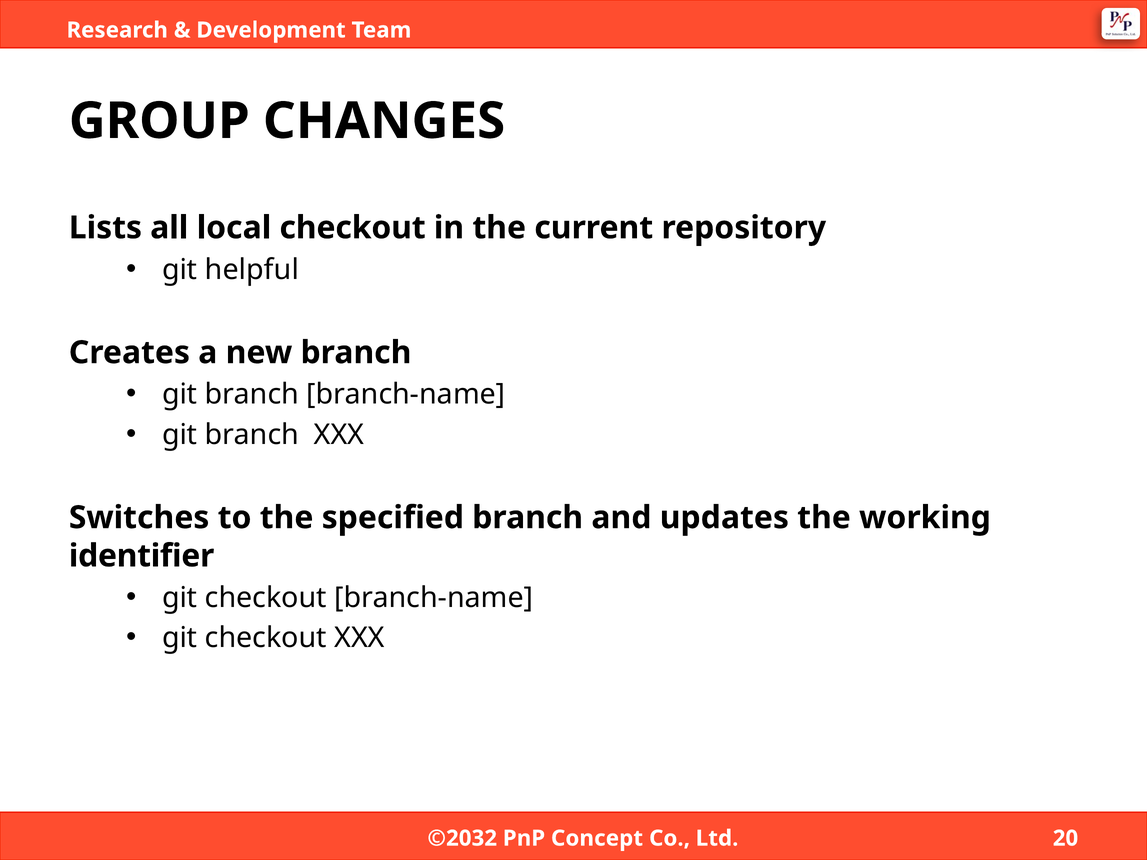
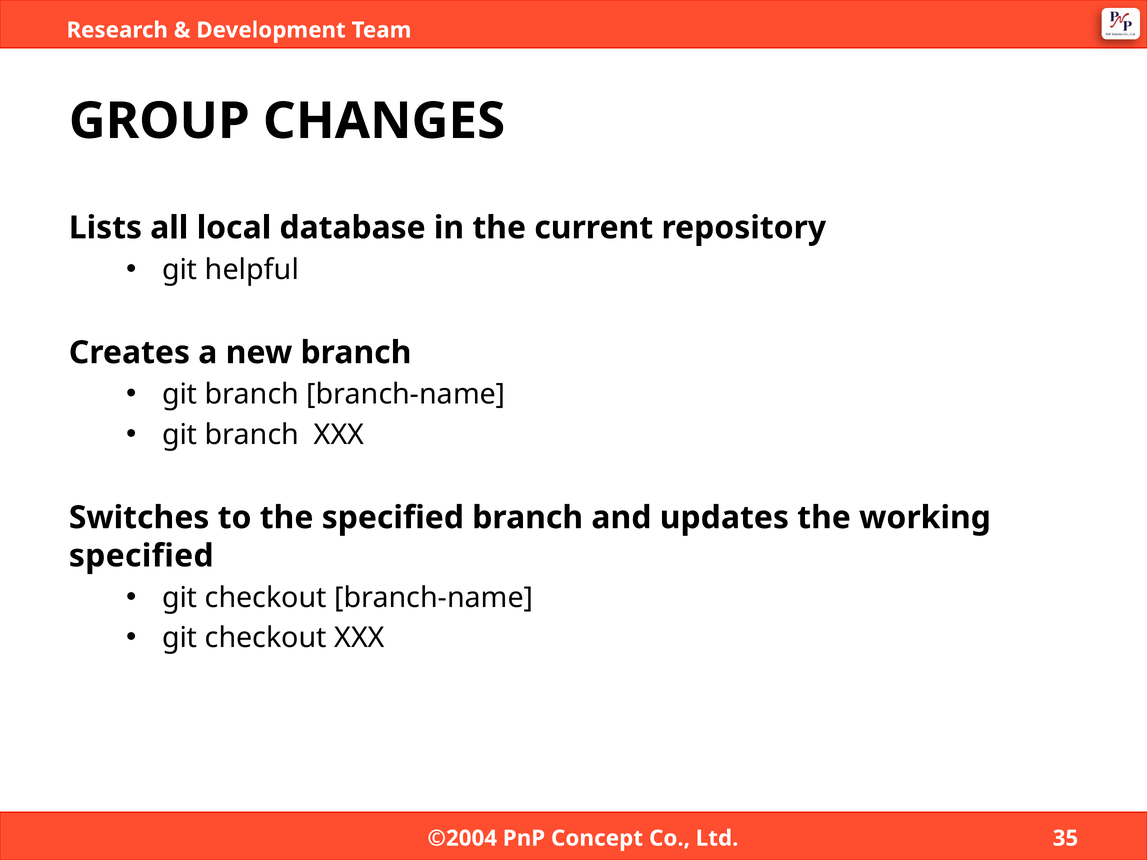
local checkout: checkout -> database (353, 228)
identifier: identifier -> specified (141, 556)
©2032: ©2032 -> ©2004 (462, 839)
20: 20 -> 35 (1065, 839)
